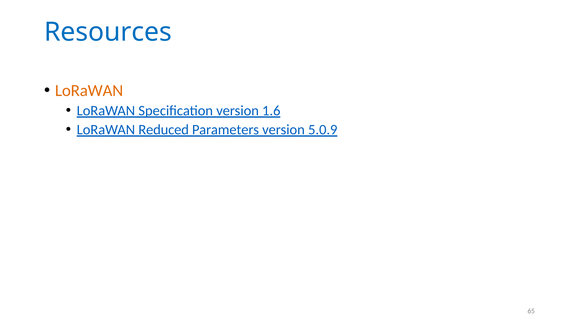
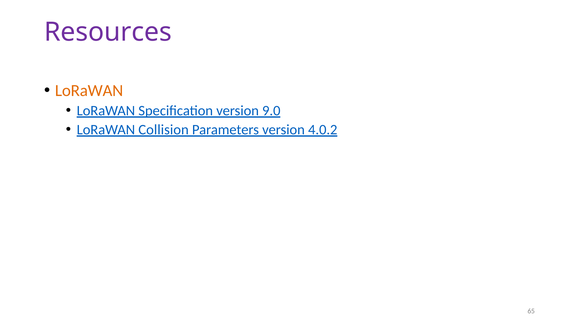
Resources colour: blue -> purple (108, 32)
1.6: 1.6 -> 9.0 (271, 111)
Reduced: Reduced -> Collision (164, 130)
5.0.9: 5.0.9 -> 4.0.2 (323, 130)
